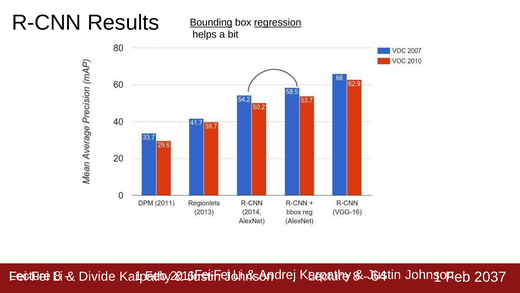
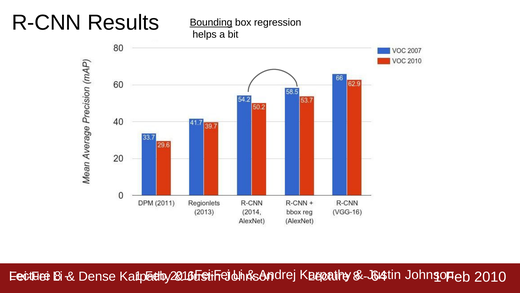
regression underline: present -> none (278, 23)
Divide: Divide -> Dense (97, 276)
2037: 2037 -> 2010 (490, 277)
